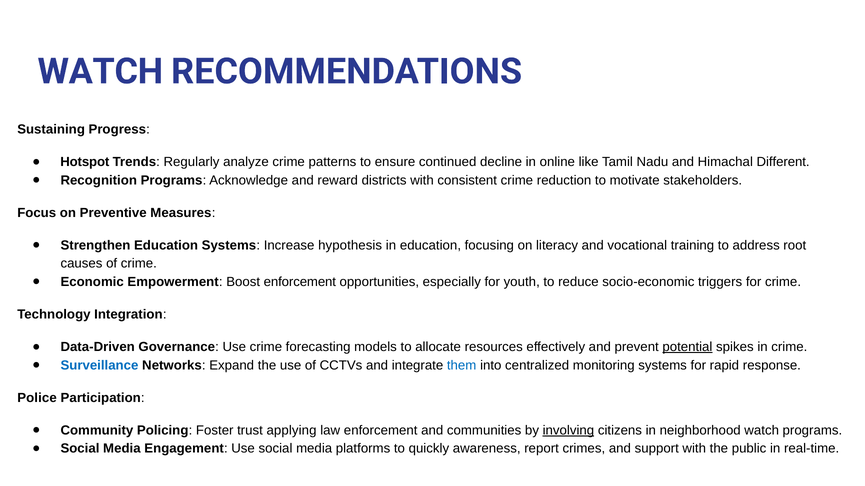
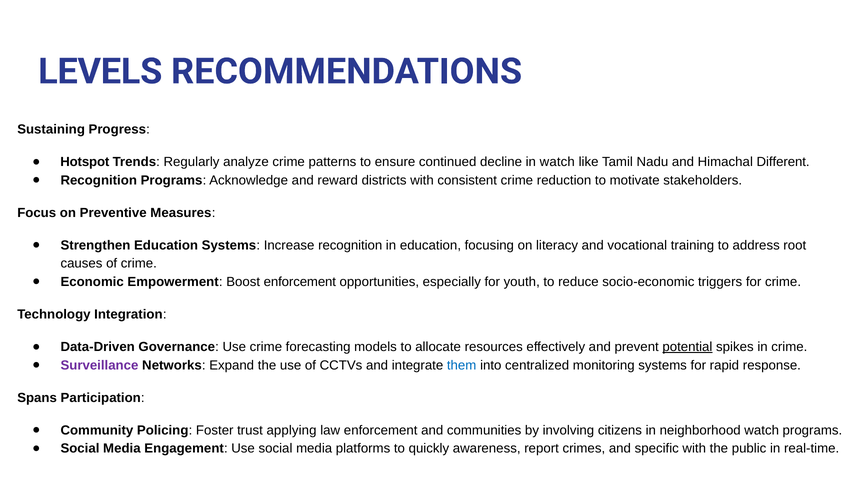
WATCH: WATCH -> LEVELS (100, 72)
in online: online -> watch (557, 162)
Increase hypothesis: hypothesis -> recognition (350, 246)
Surveillance colour: blue -> purple (99, 366)
Police: Police -> Spans (37, 398)
involving underline: present -> none (568, 431)
support: support -> specific (657, 449)
